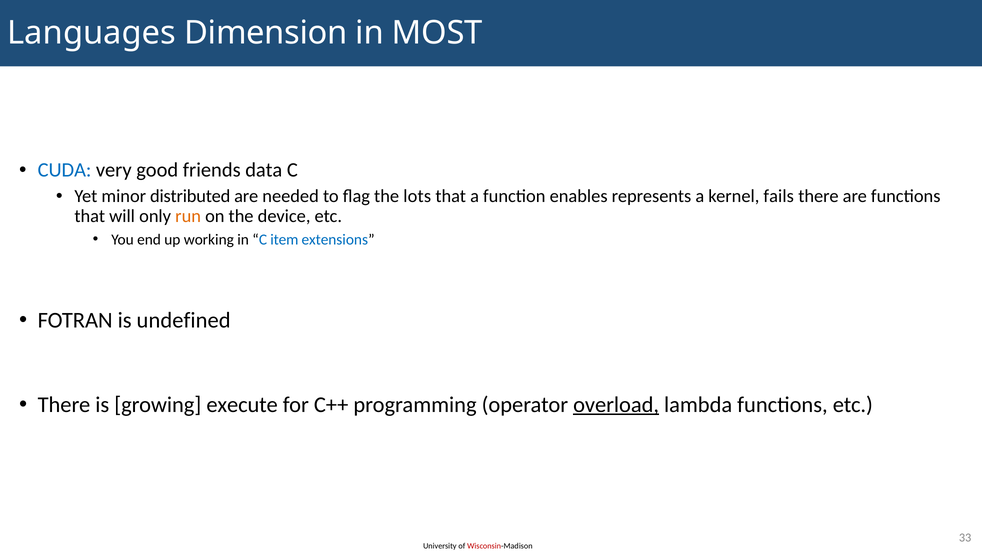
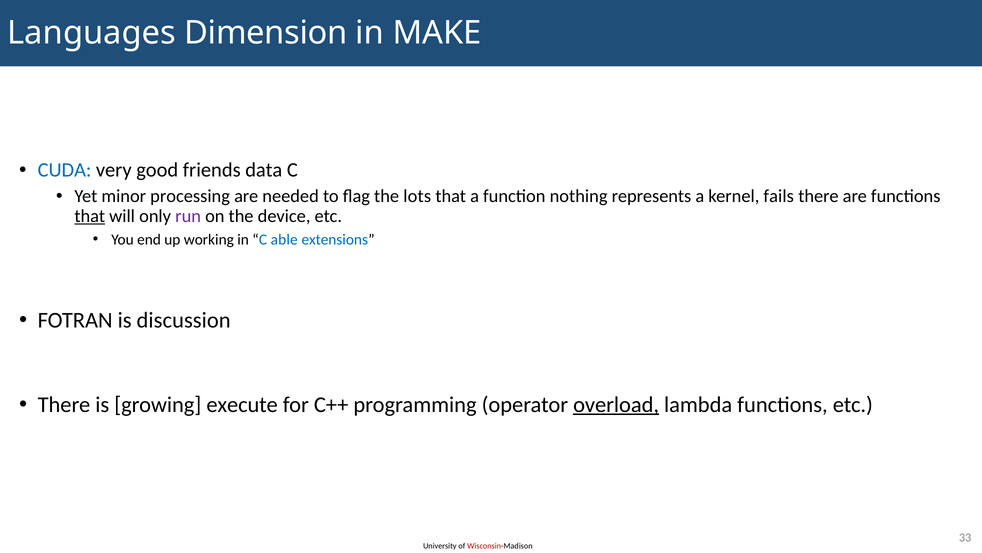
MOST: MOST -> MAKE (437, 33)
distributed: distributed -> processing (190, 196)
enables: enables -> nothing (579, 196)
that underline: none -> present (90, 216)
run colour: orange -> purple (188, 216)
item: item -> able (284, 239)
undefined: undefined -> discussion (184, 320)
